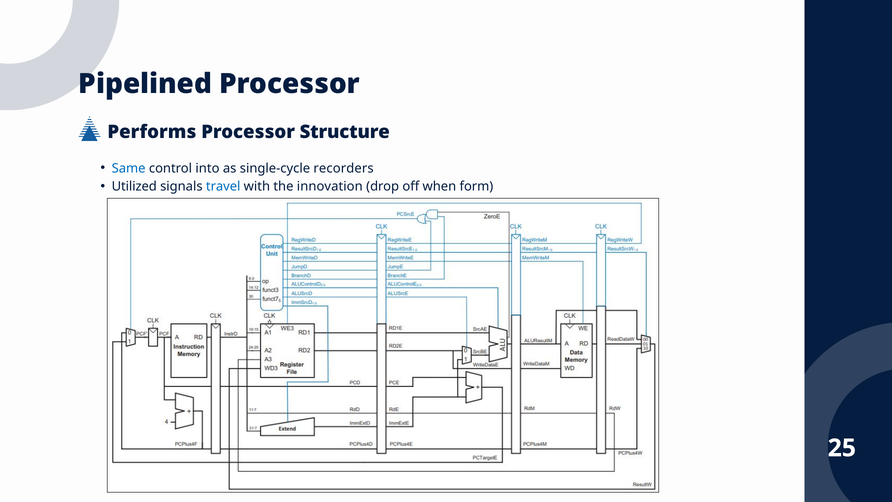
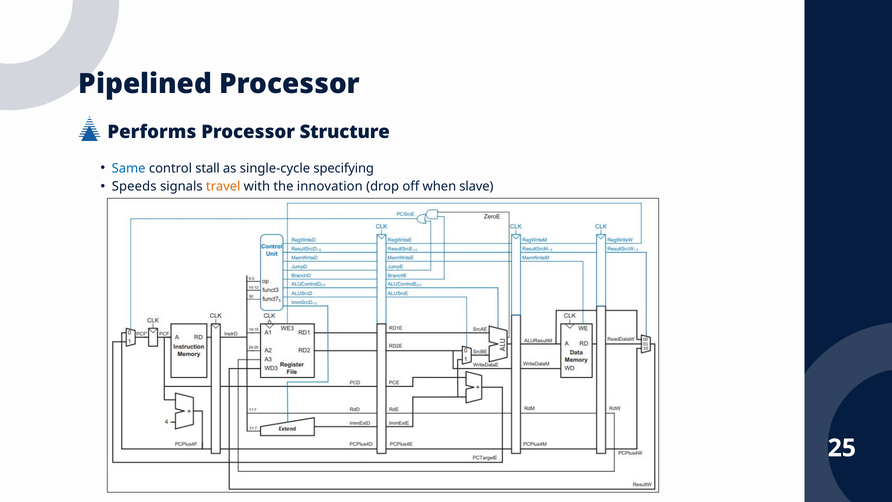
into: into -> stall (208, 168)
recorders: recorders -> specifying (344, 168)
Utilized: Utilized -> Speeds (134, 186)
travel colour: blue -> orange (223, 186)
form: form -> slave (476, 186)
